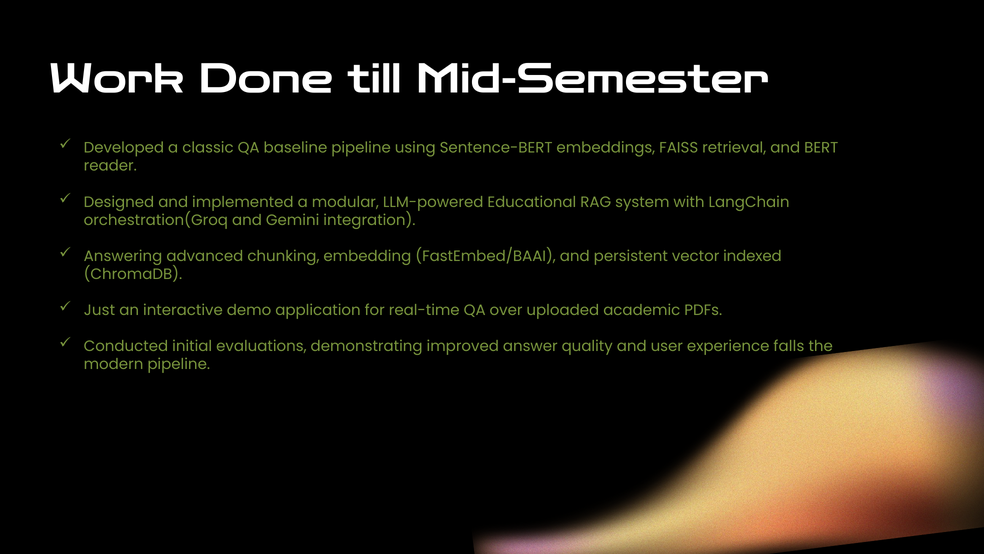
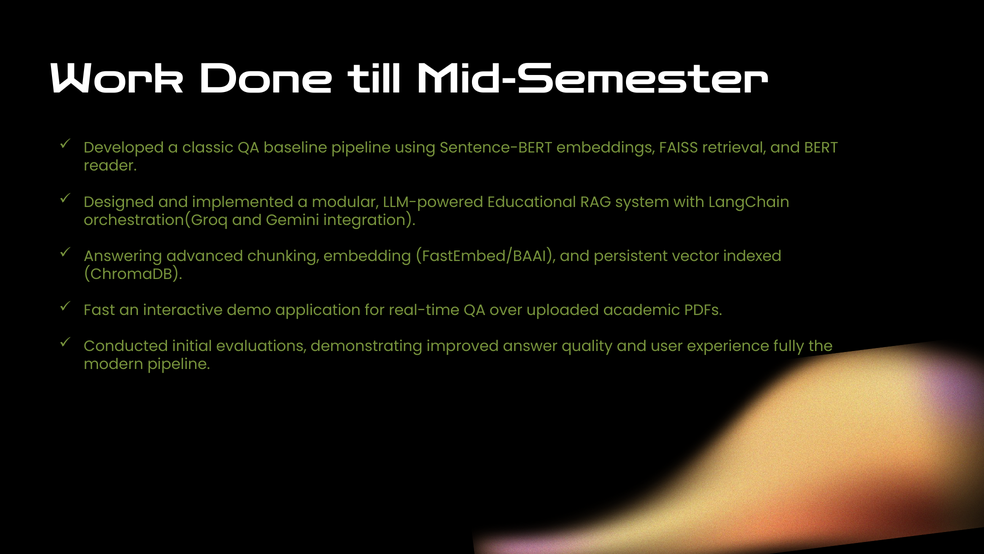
Just: Just -> Fast (99, 310)
falls: falls -> fully (789, 346)
